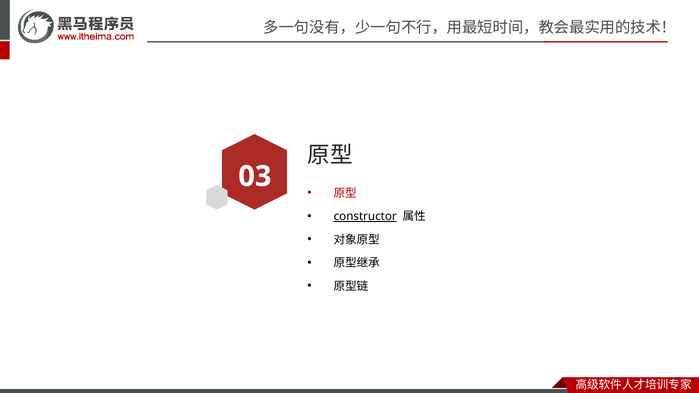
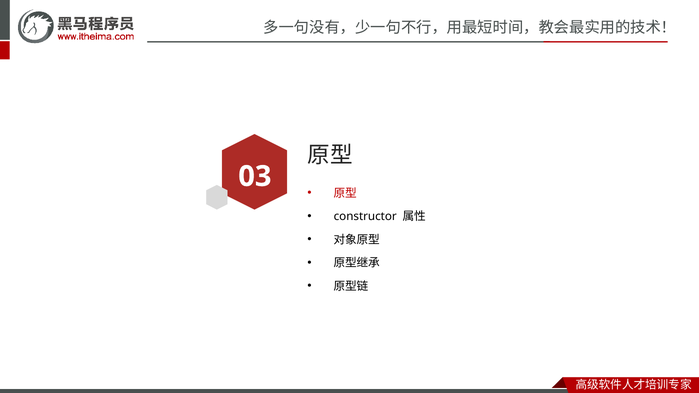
constructor underline: present -> none (365, 217)
